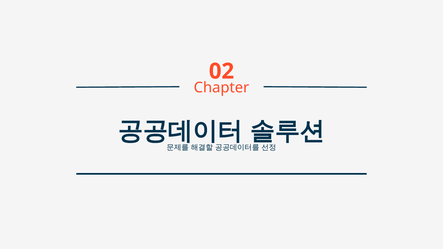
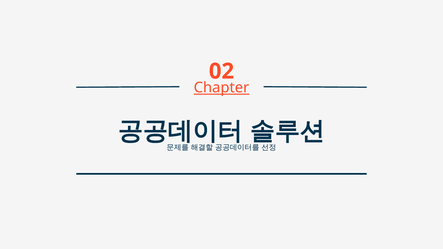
Chapter underline: none -> present (221, 88)
